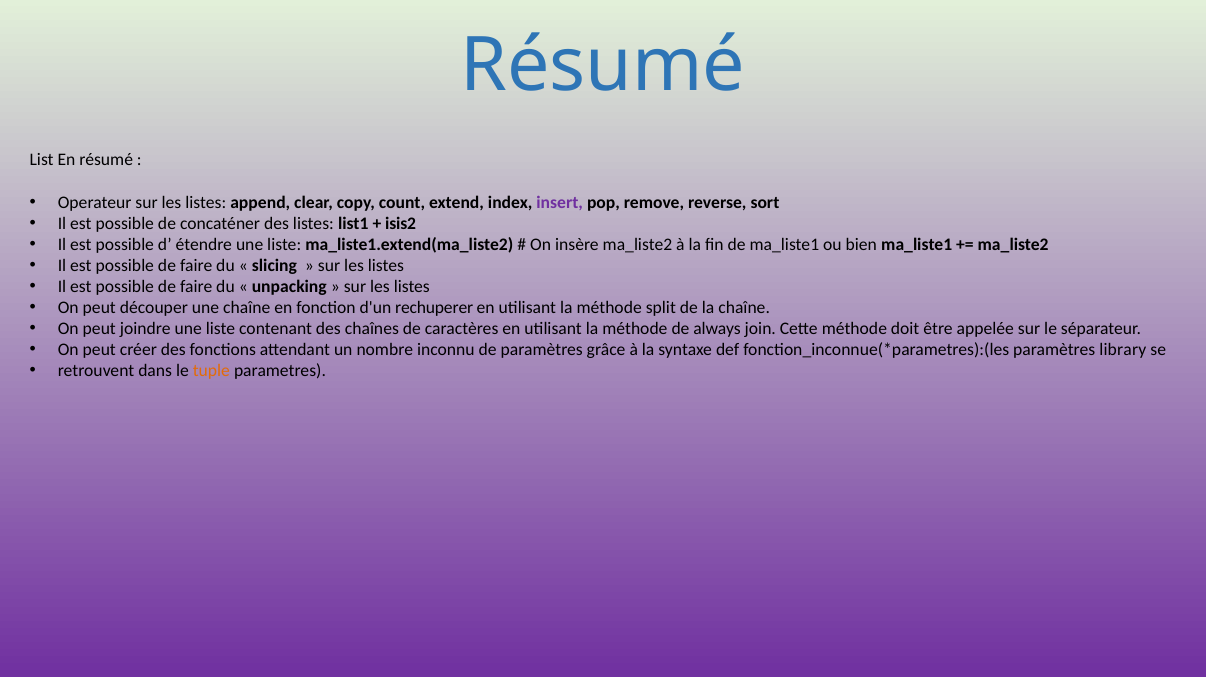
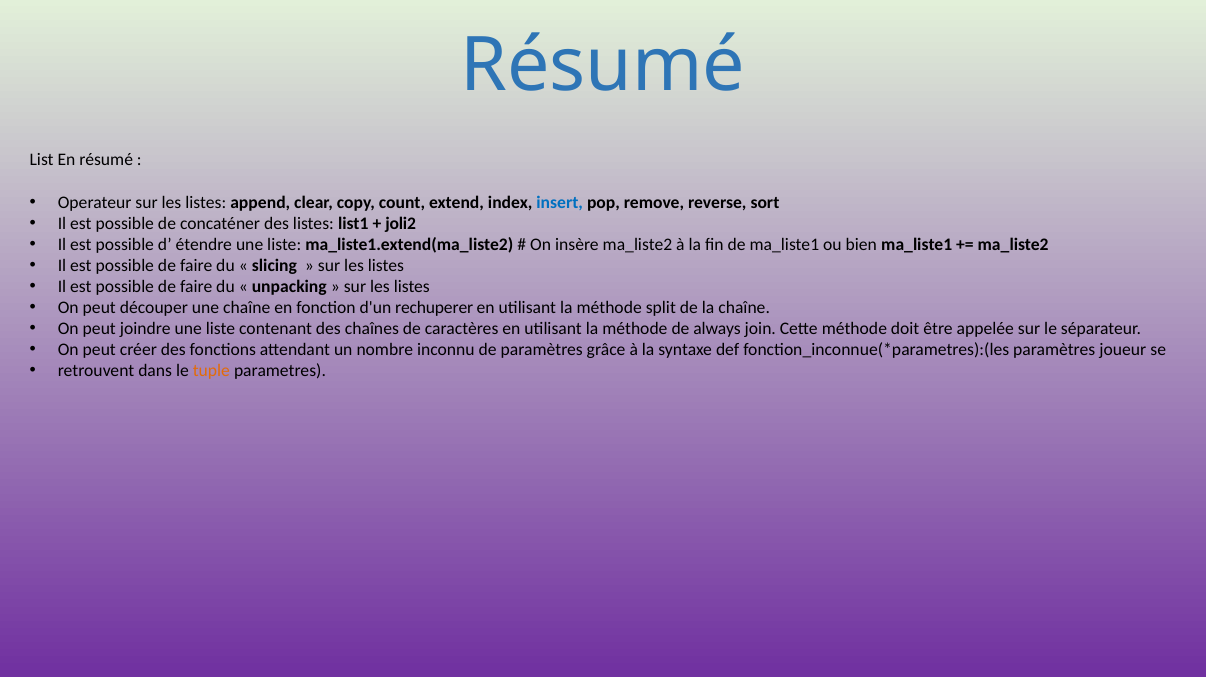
insert colour: purple -> blue (560, 202)
isis2: isis2 -> joli2 (401, 223)
library: library -> joueur (1123, 350)
